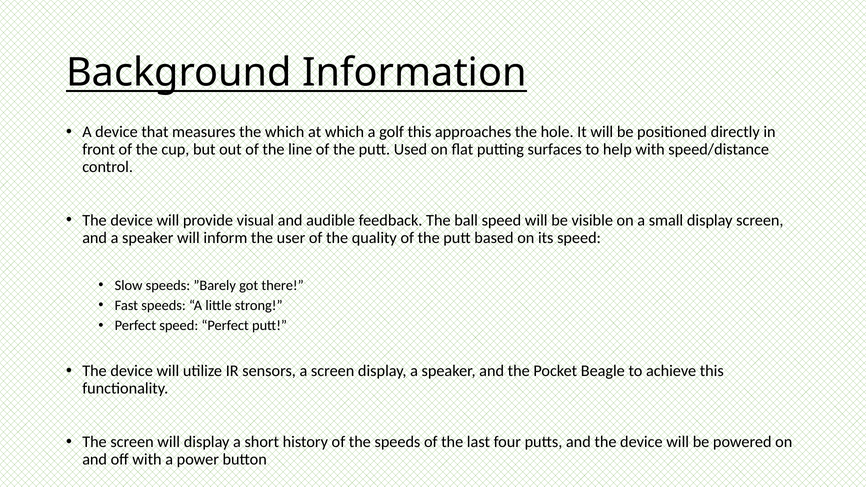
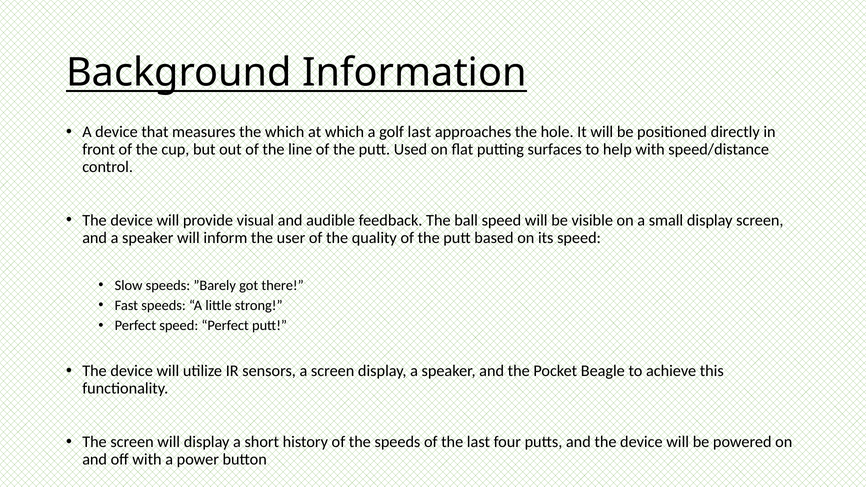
golf this: this -> last (419, 132)
